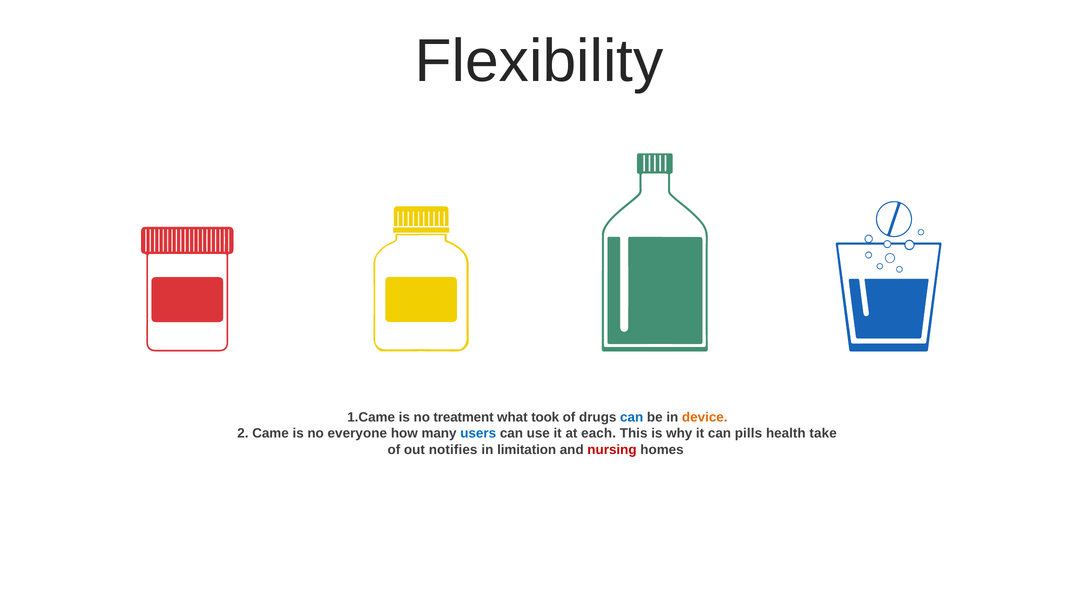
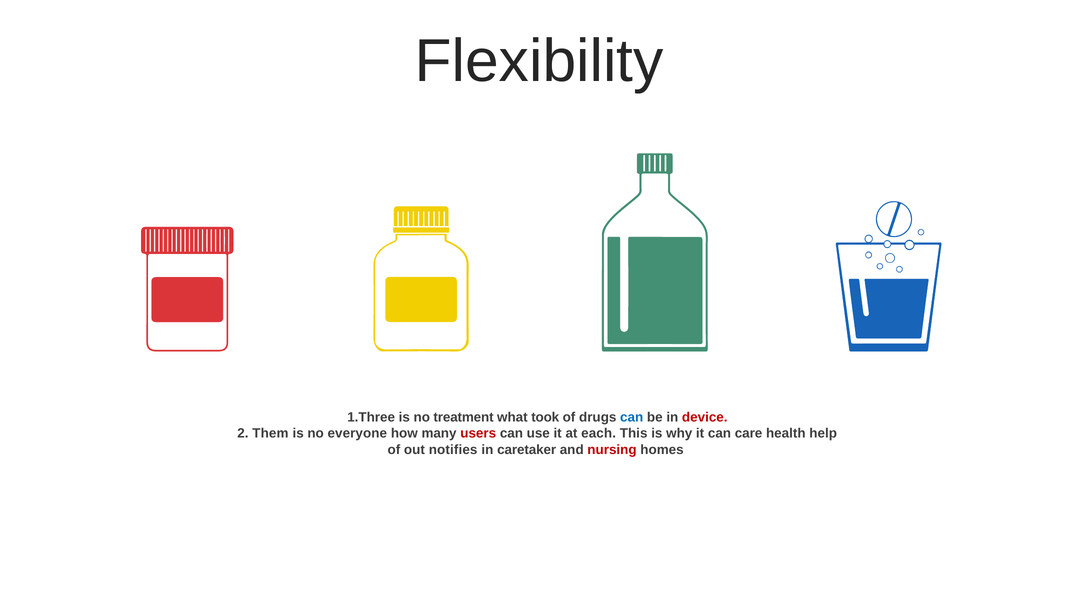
1.Came: 1.Came -> 1.Three (371, 418)
device colour: orange -> red (705, 418)
Came: Came -> Them (270, 434)
users colour: blue -> red (478, 434)
pills: pills -> care (749, 434)
take: take -> help (823, 434)
limitation: limitation -> caretaker (527, 450)
